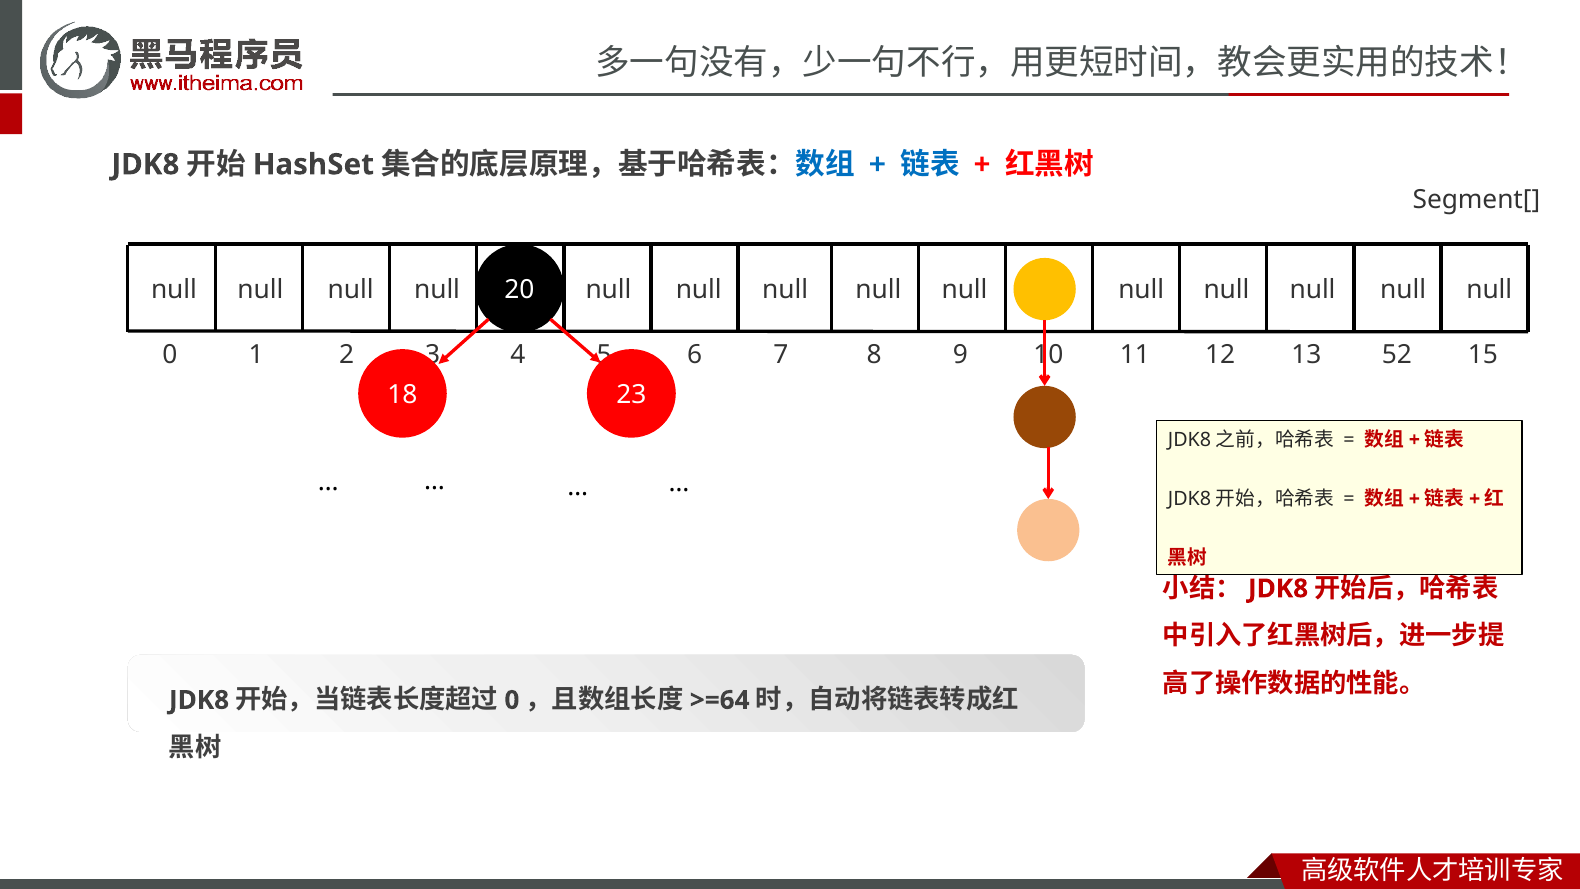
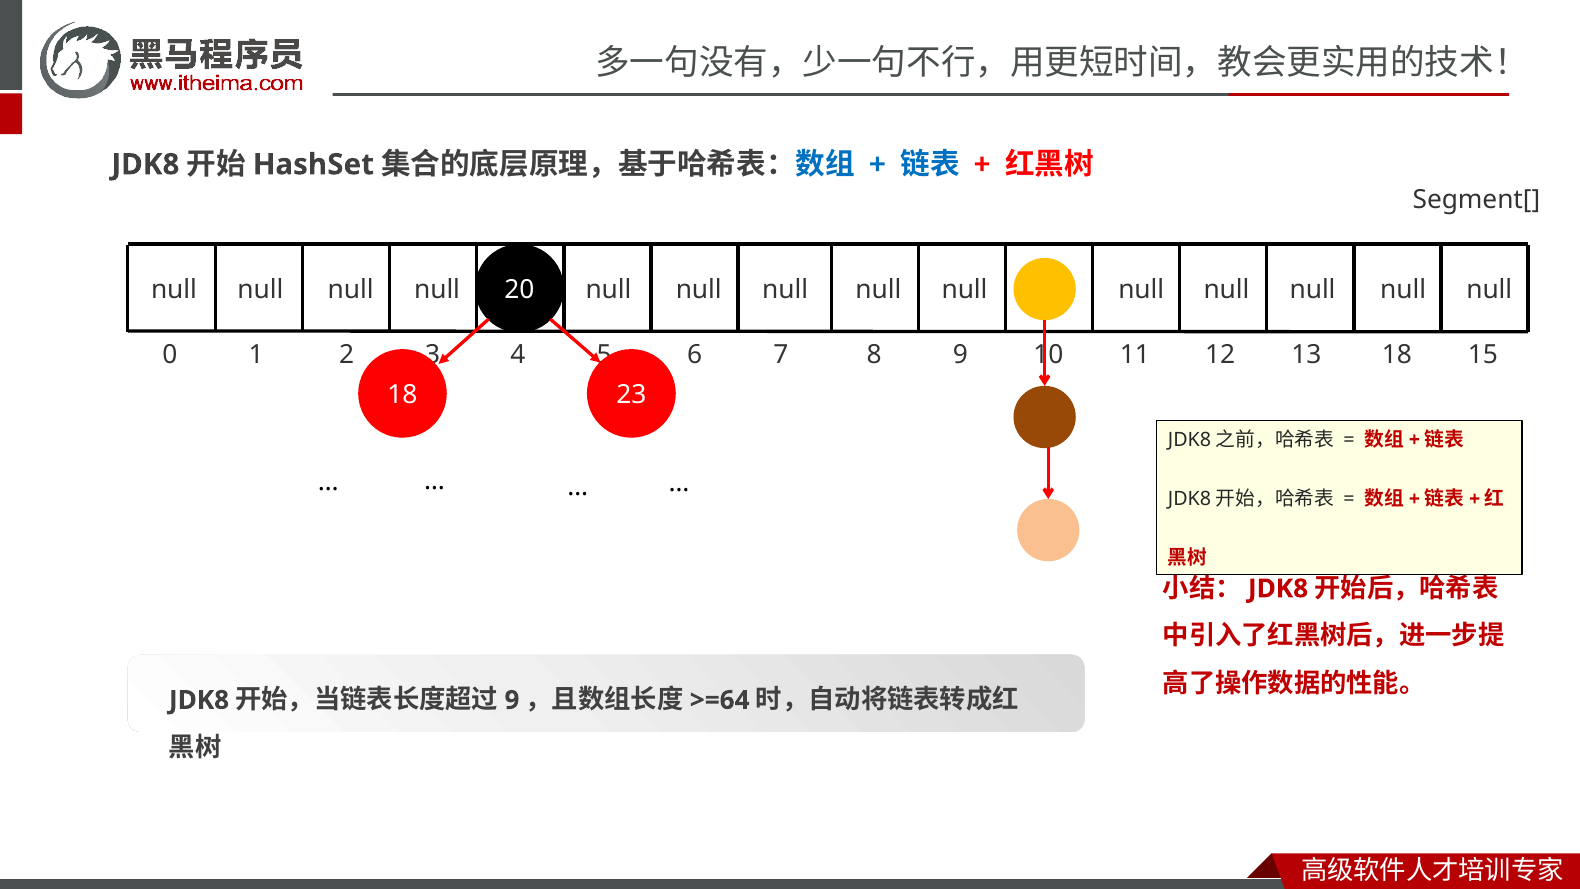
13 52: 52 -> 18 (1397, 355)
0: 0 -> 9 (512, 700)
